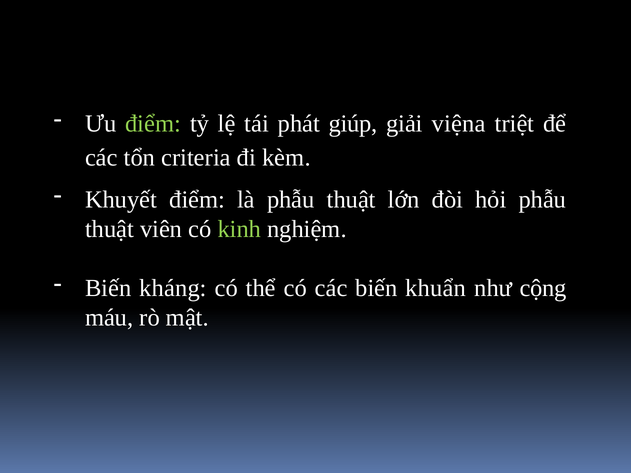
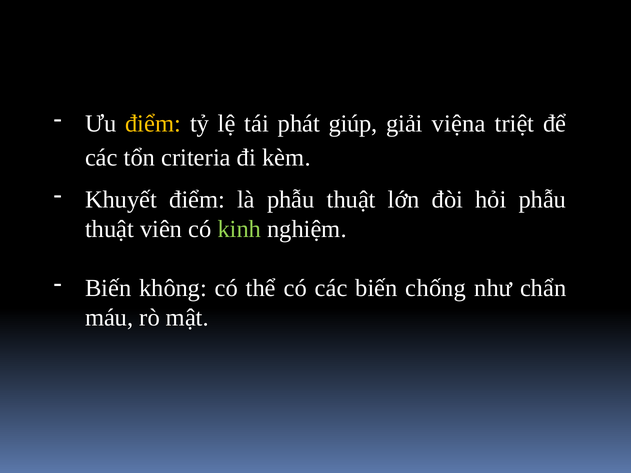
điểm colour: light green -> yellow (153, 124)
kháng: kháng -> không (173, 288)
khuẩn: khuẩn -> chống (436, 288)
cộng: cộng -> chẩn (543, 288)
